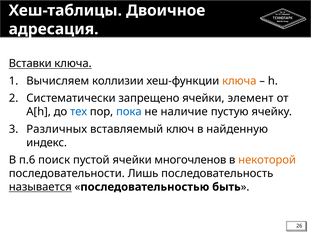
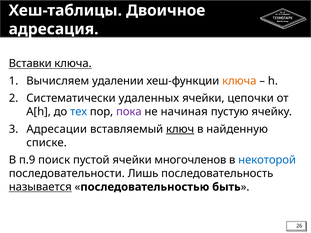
коллизии: коллизии -> удалении (118, 81)
запрещено: запрещено -> удаленных (149, 98)
элемент: элемент -> цепочки (251, 98)
пока colour: blue -> purple (129, 112)
наличие: наличие -> начиная (184, 112)
Различных: Различных -> Адресации (57, 129)
ключ underline: none -> present (180, 129)
индекс: индекс -> списке (47, 143)
п.6: п.6 -> п.9 (27, 160)
некоторой colour: orange -> blue (267, 160)
